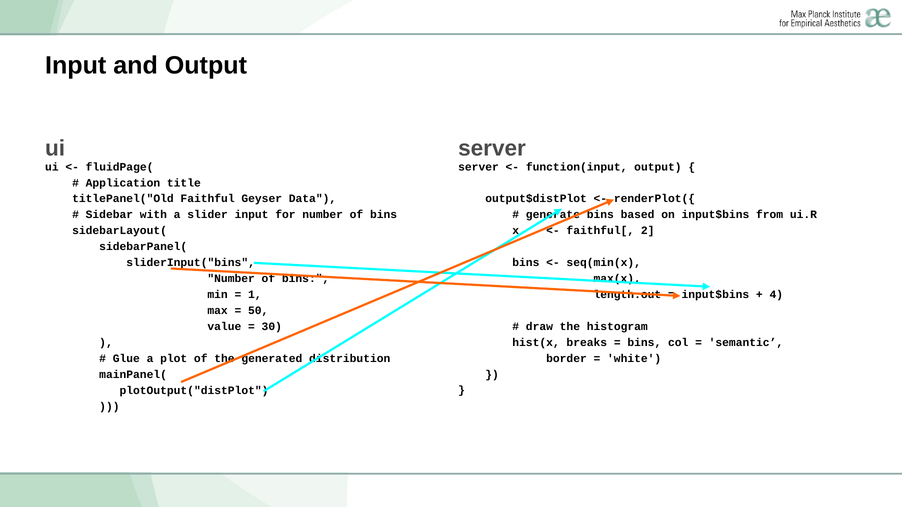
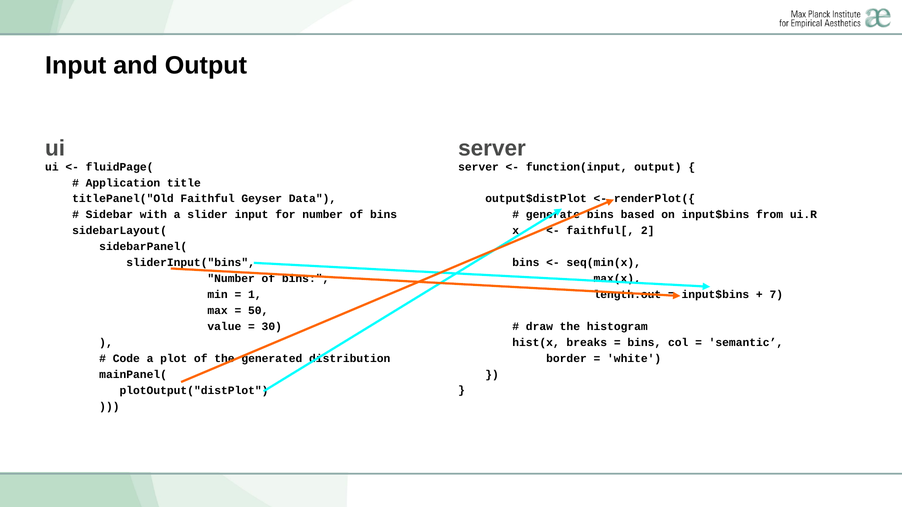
4: 4 -> 7 (776, 295)
Glue: Glue -> Code (126, 359)
